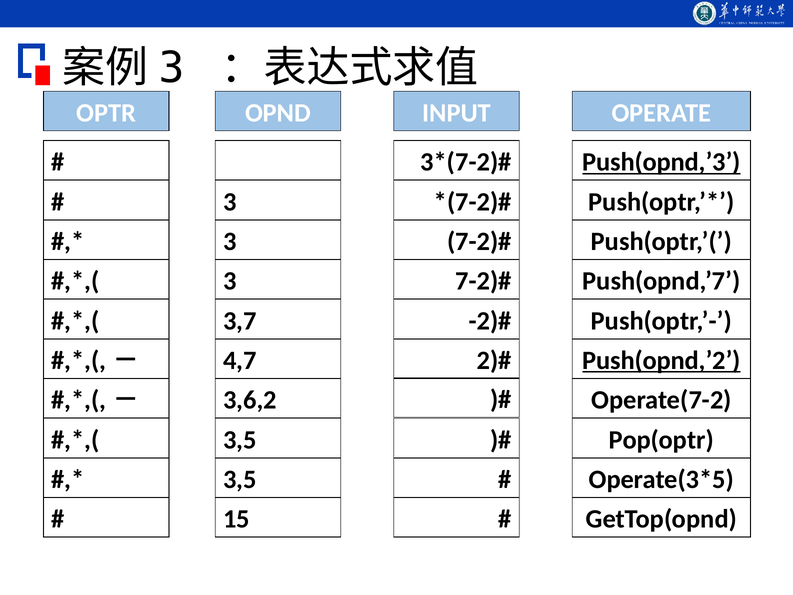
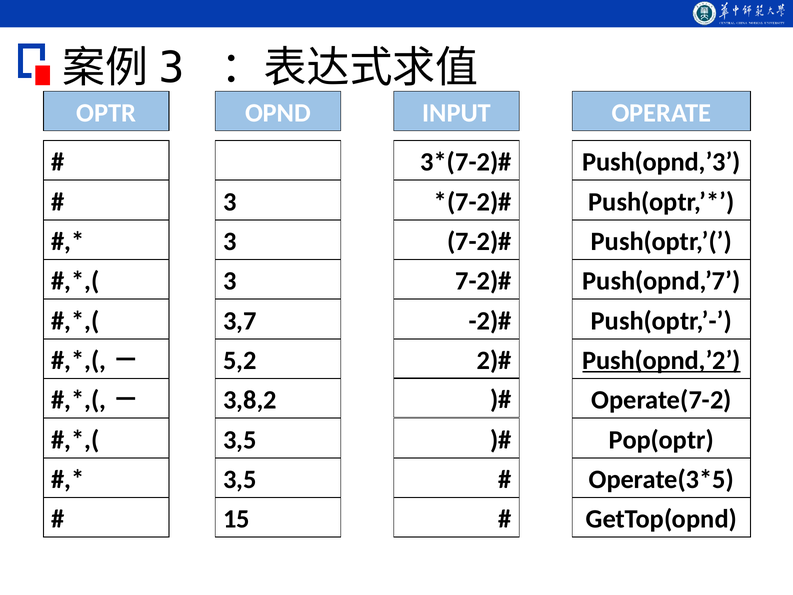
Push(opnd,’3 underline: present -> none (661, 162)
4,7: 4,7 -> 5,2 (240, 360)
3,6,2: 3,6,2 -> 3,8,2 (250, 400)
